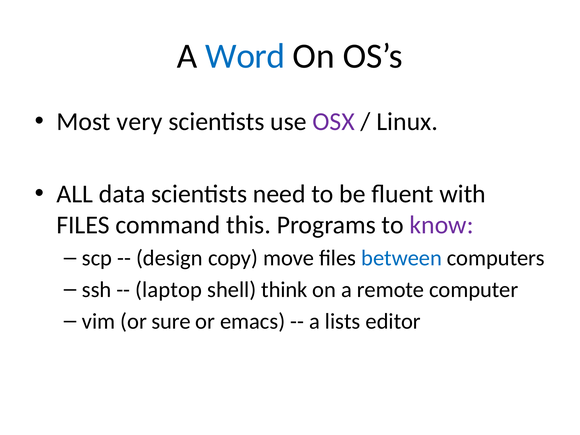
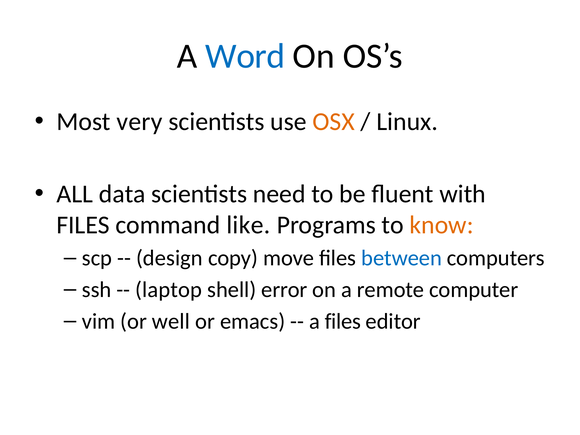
OSX colour: purple -> orange (334, 122)
this: this -> like (248, 225)
know colour: purple -> orange (442, 225)
think: think -> error (284, 290)
sure: sure -> well (171, 321)
a lists: lists -> files (343, 321)
